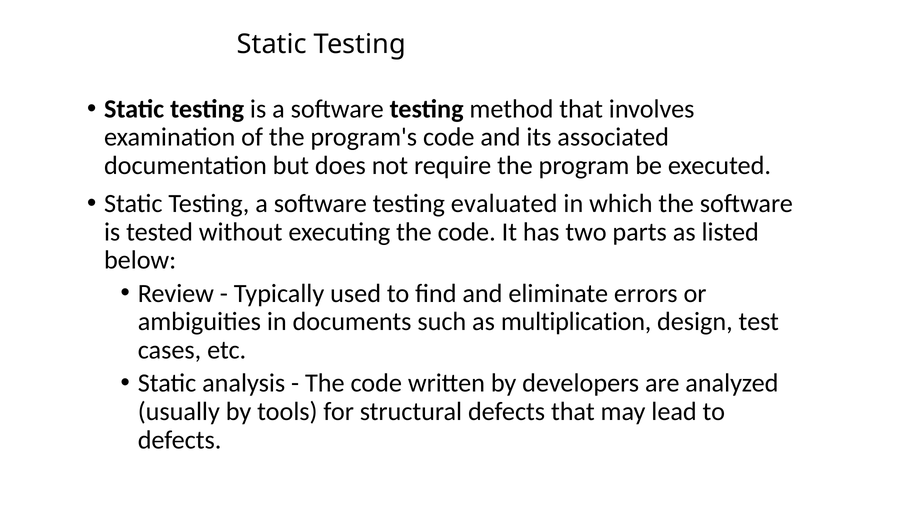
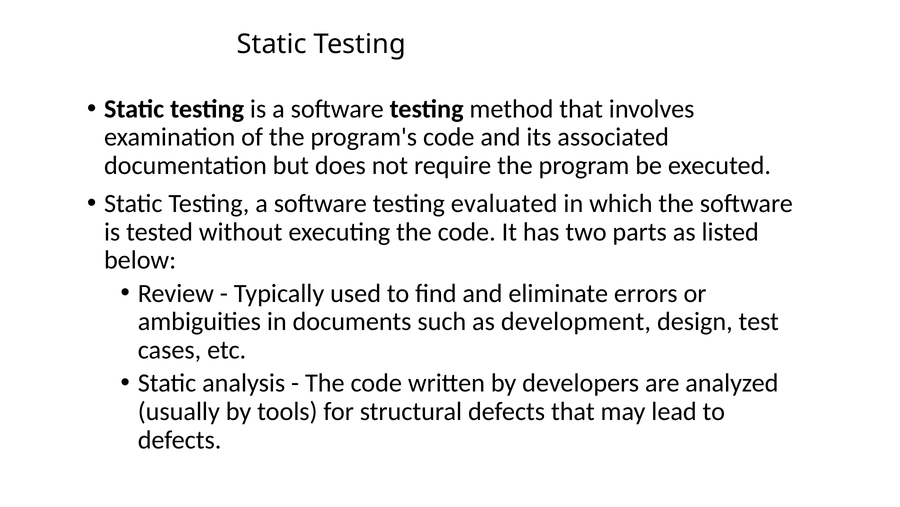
multiplication: multiplication -> development (576, 321)
